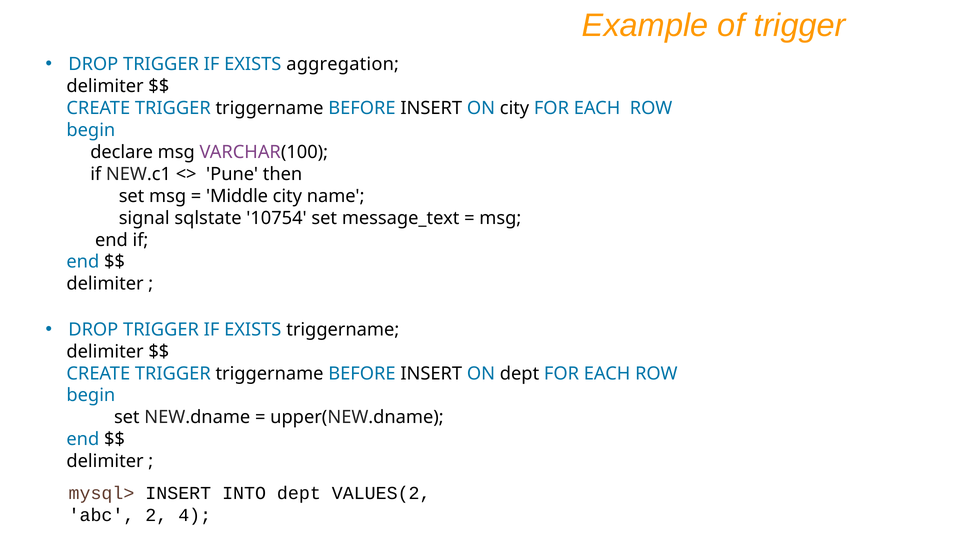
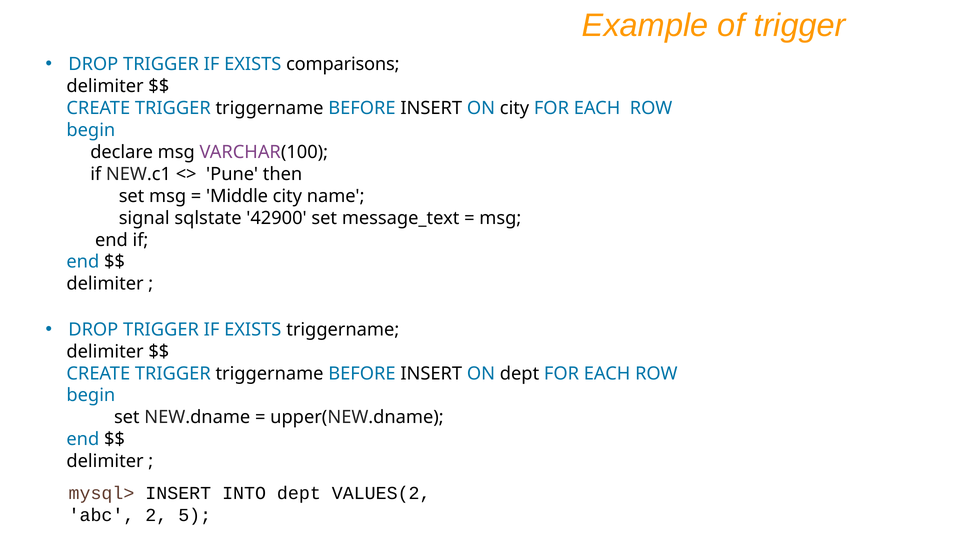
aggregation: aggregation -> comparisons (343, 64)
10754: 10754 -> 42900 (277, 218)
4: 4 -> 5 (195, 515)
